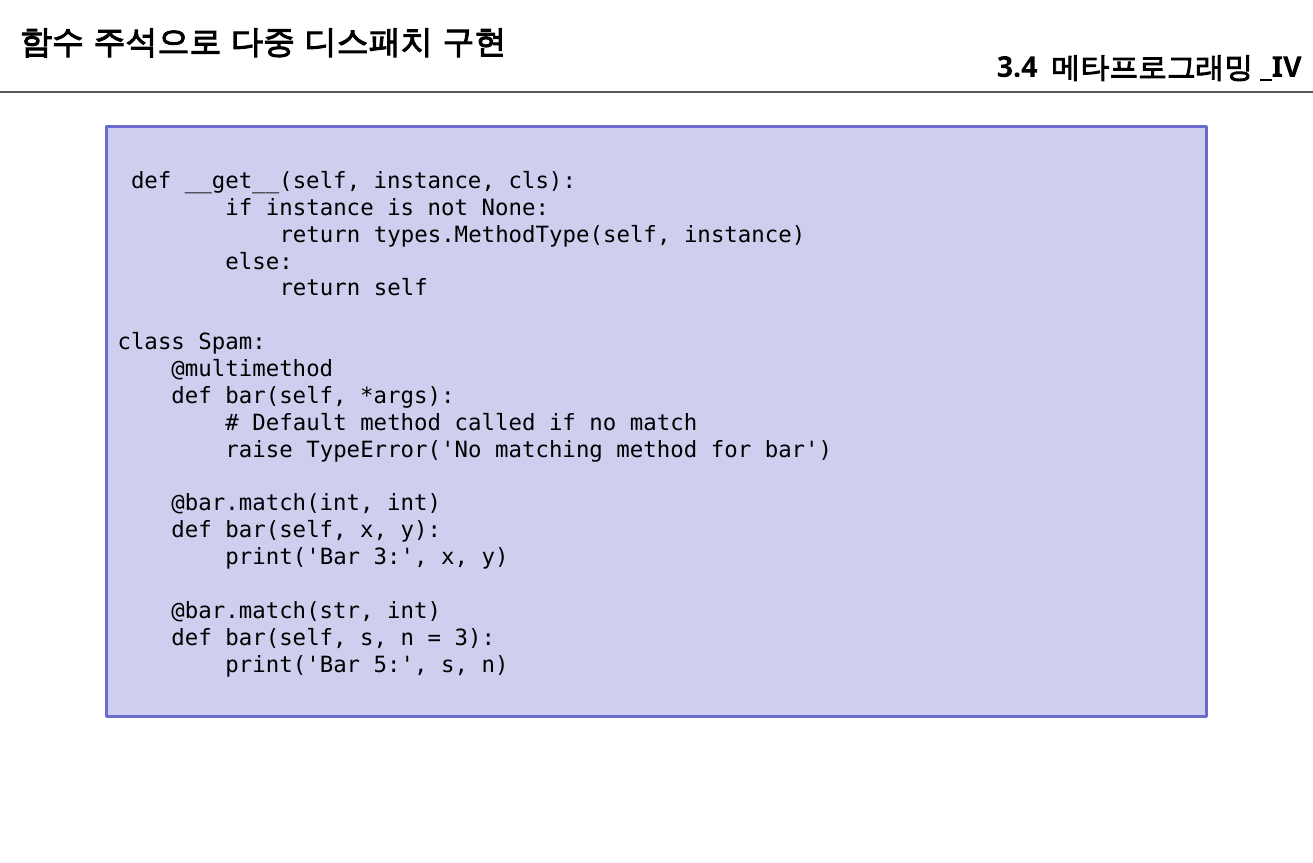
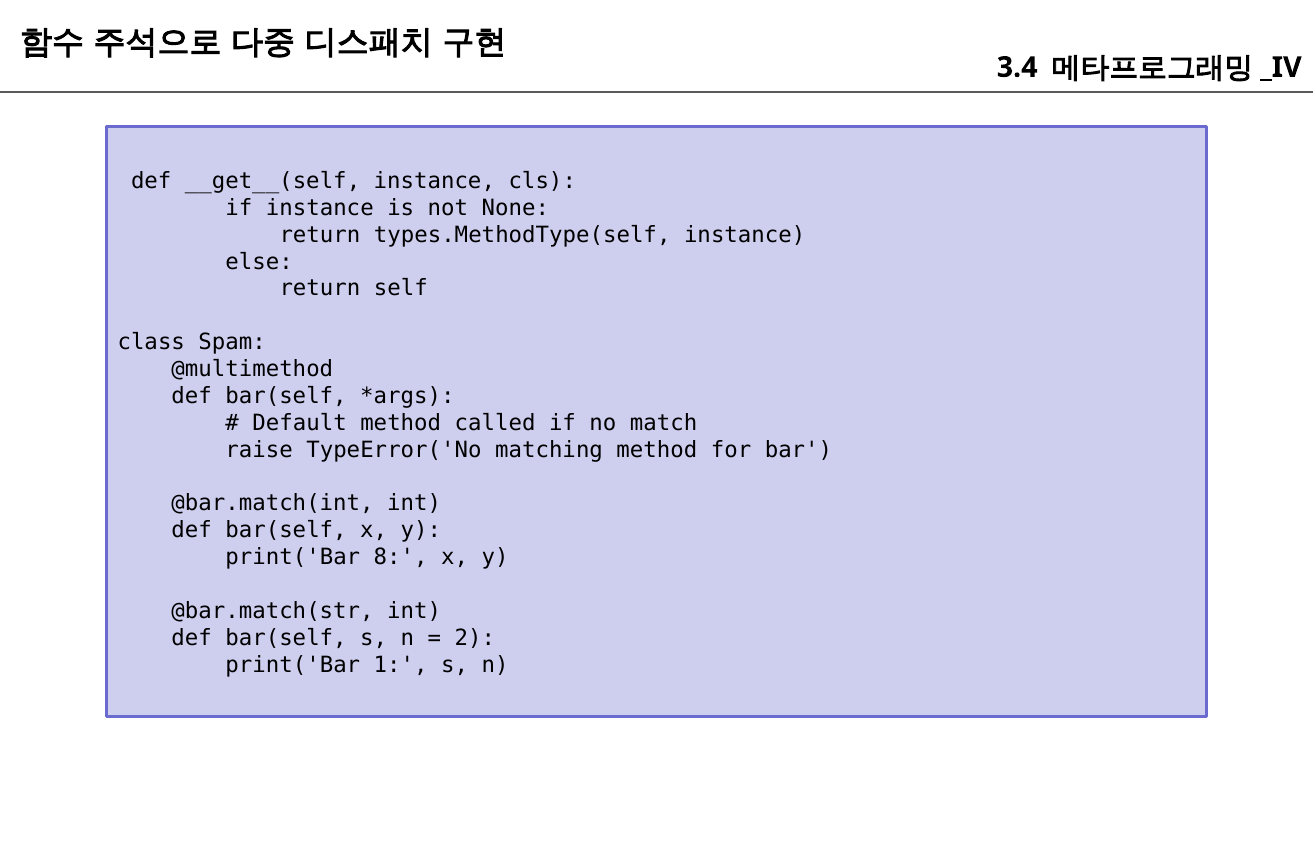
print('Bar 3: 3 -> 8 (401, 557)
3: 3 -> 2 (475, 637)
5: 5 -> 1 (401, 664)
